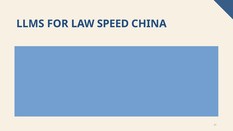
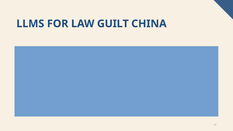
SPEED: SPEED -> GUILT (113, 24)
